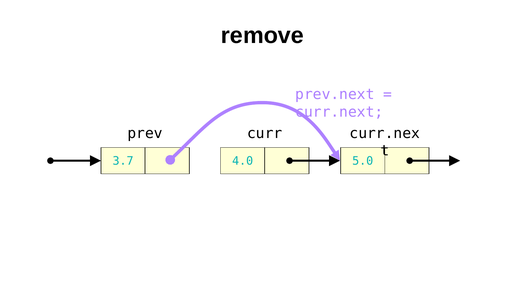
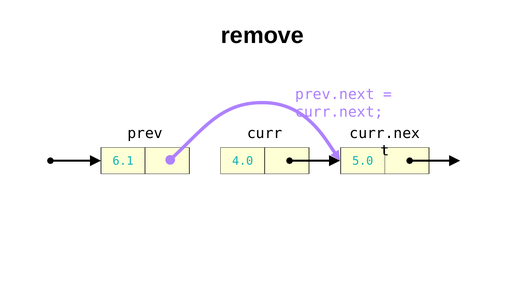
3.7: 3.7 -> 6.1 (123, 161)
